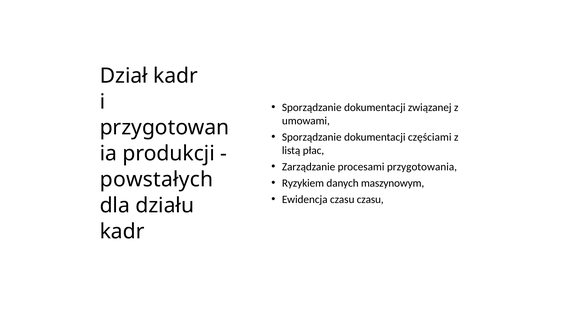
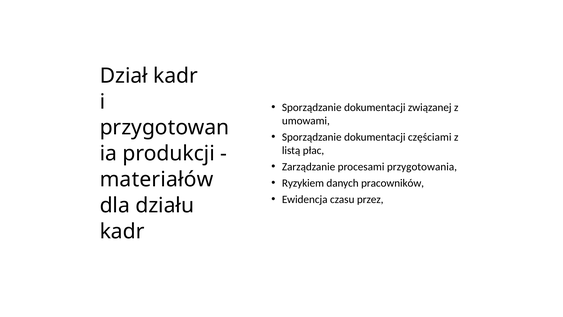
powstałych: powstałych -> materiałów (157, 179)
maszynowym: maszynowym -> pracowników (393, 183)
czasu czasu: czasu -> przez (370, 199)
